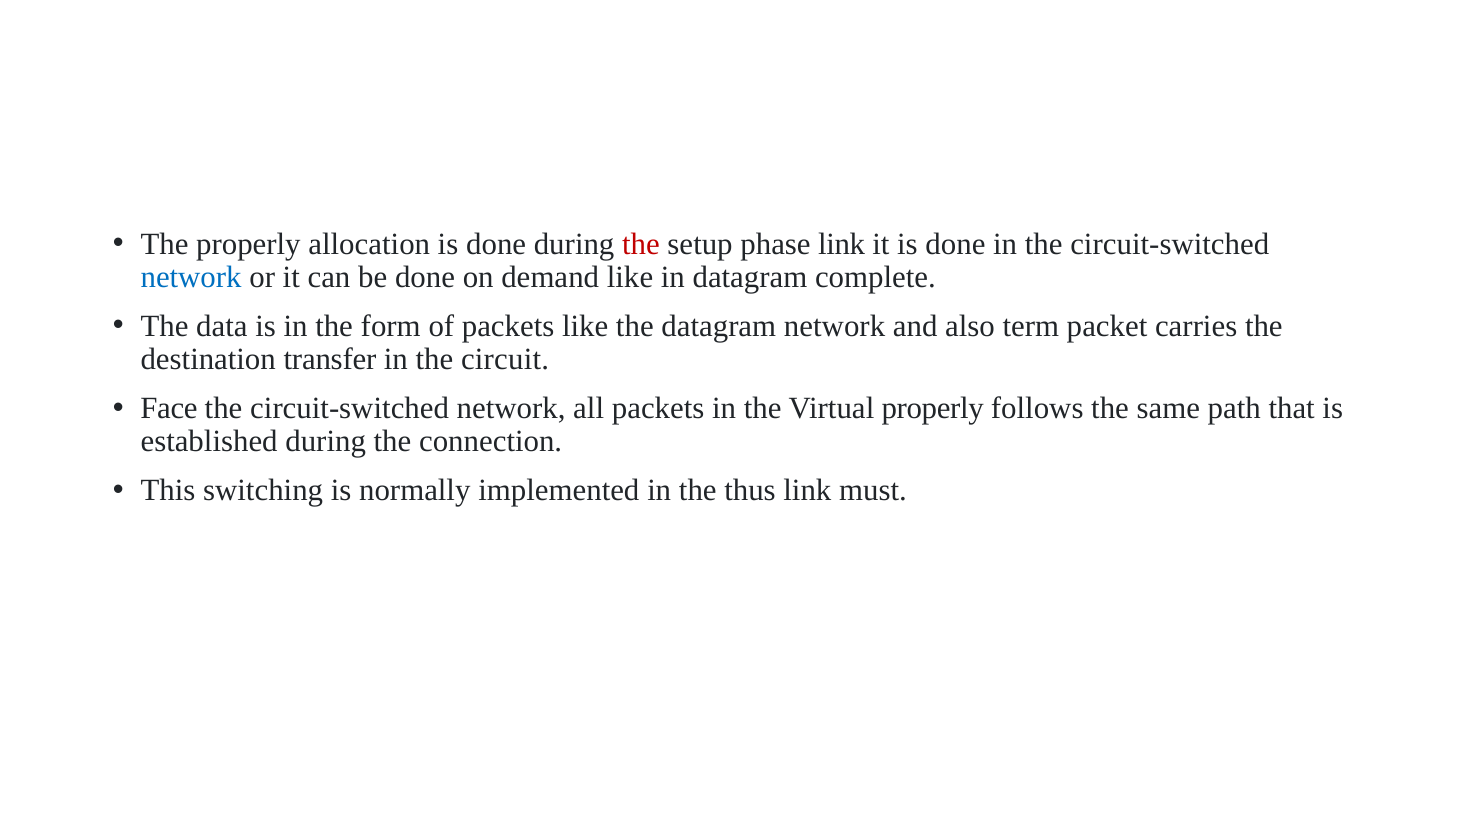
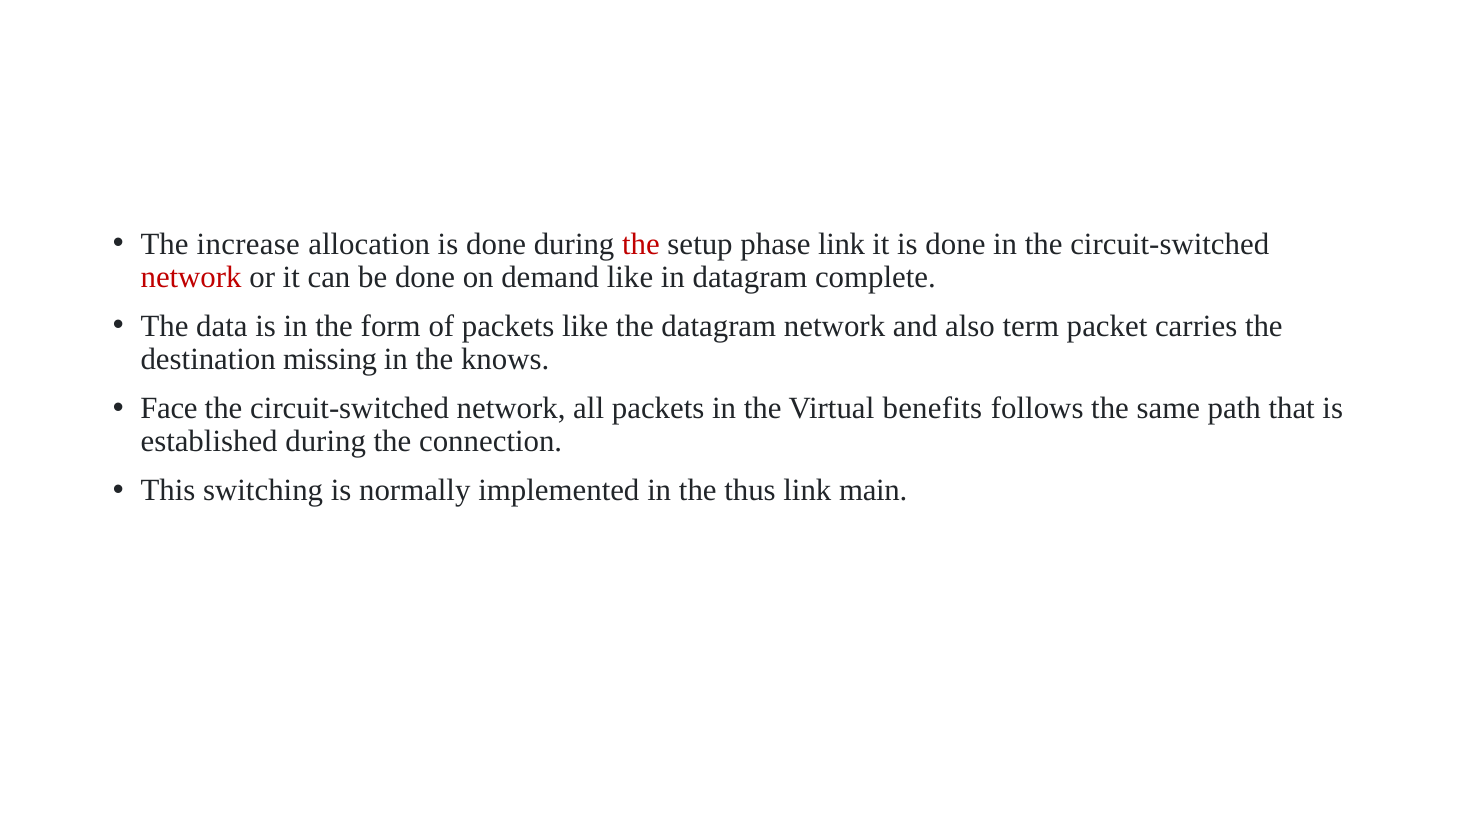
The properly: properly -> increase (248, 244)
network colour: blue -> red (191, 277)
transfer: transfer -> missing (330, 359)
circuit: circuit -> knows (505, 359)
Virtual properly: properly -> benefits (932, 408)
must: must -> main (873, 490)
